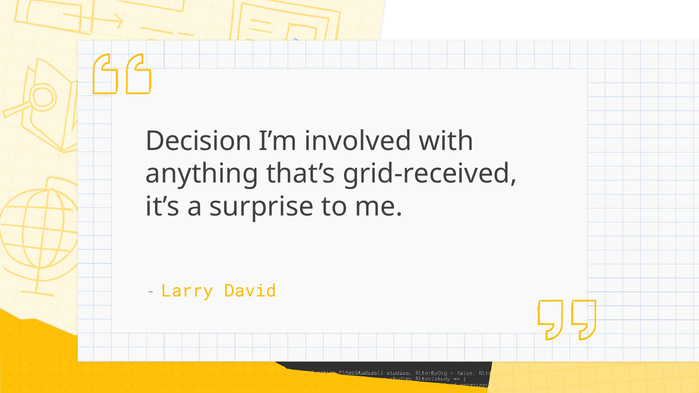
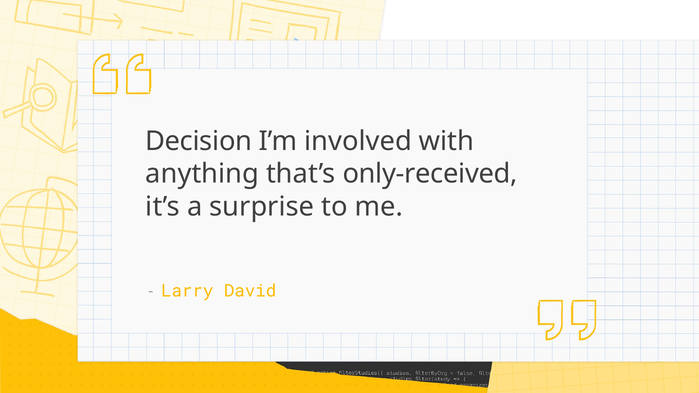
grid-received: grid-received -> only-received (430, 174)
